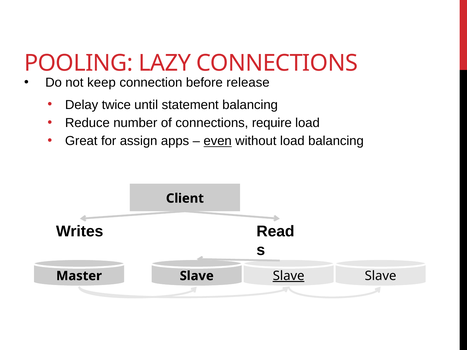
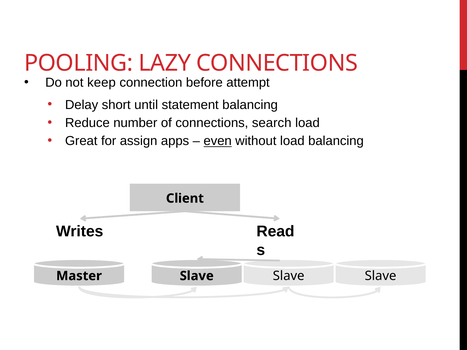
release: release -> attempt (248, 83)
twice: twice -> short (116, 105)
require: require -> search (272, 123)
Slave underline: present -> none (289, 276)
